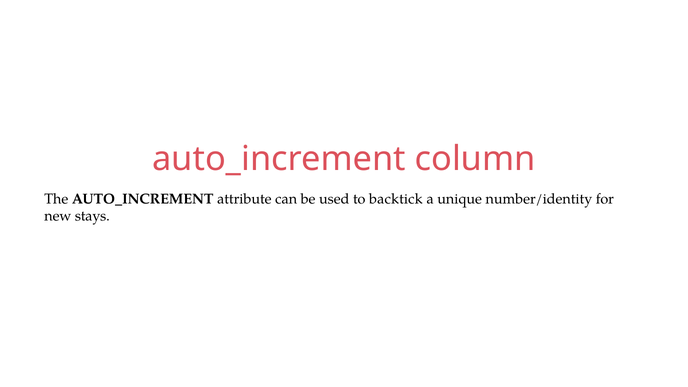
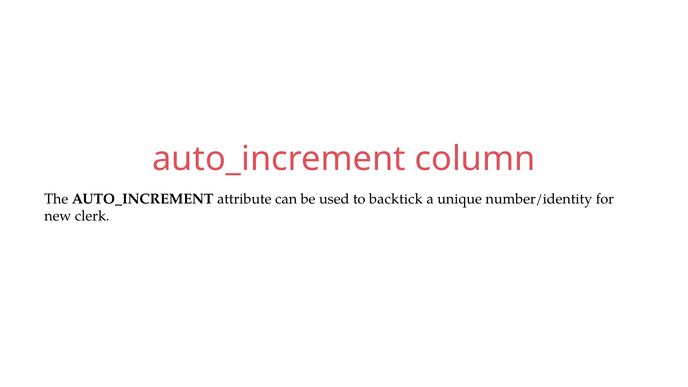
stays: stays -> clerk (92, 216)
